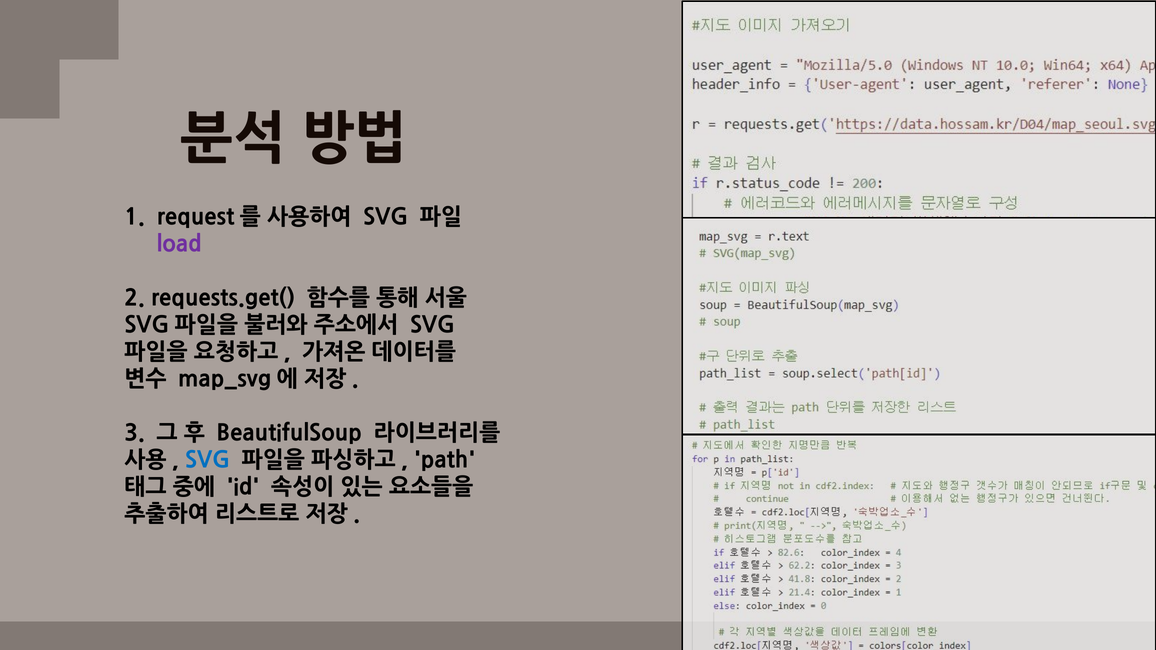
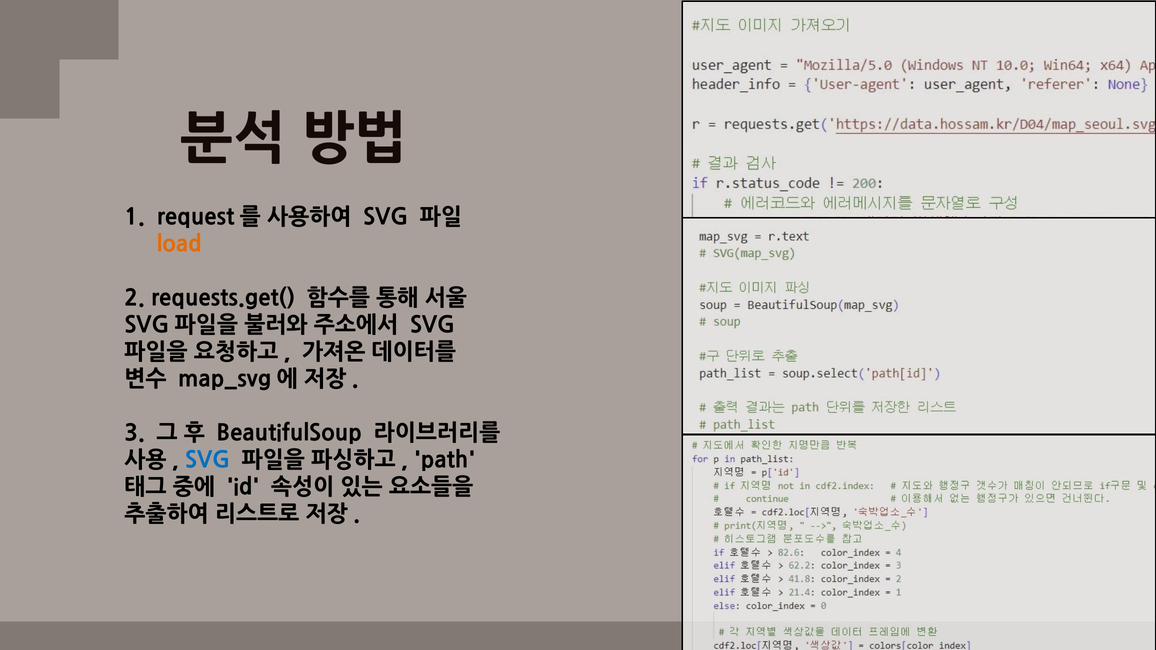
load colour: purple -> orange (179, 244)
